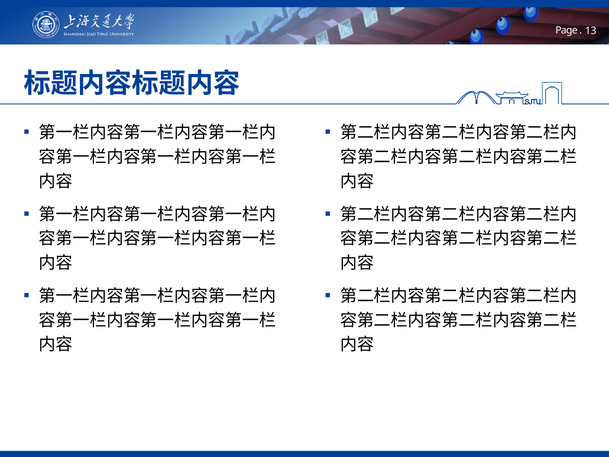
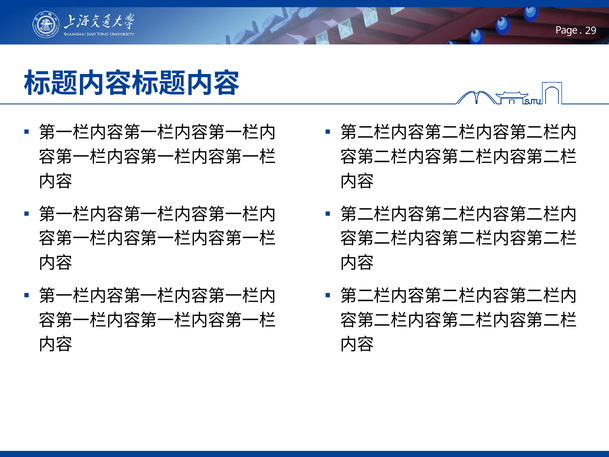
13: 13 -> 29 (591, 31)
